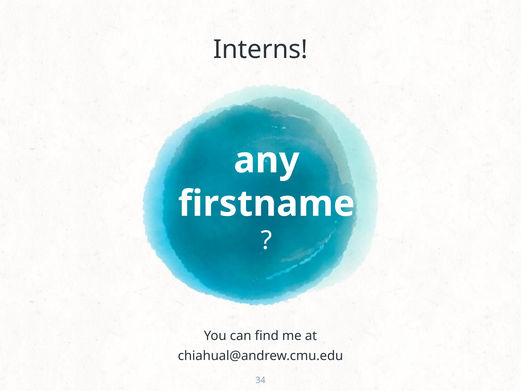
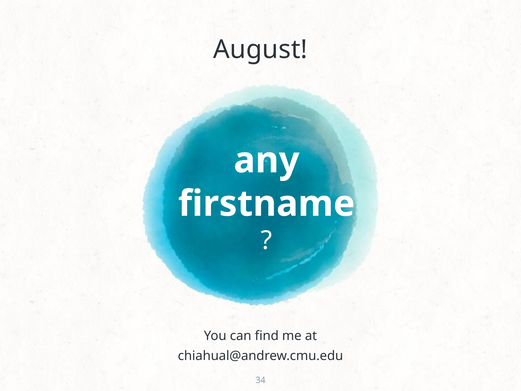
Interns: Interns -> August (260, 49)
